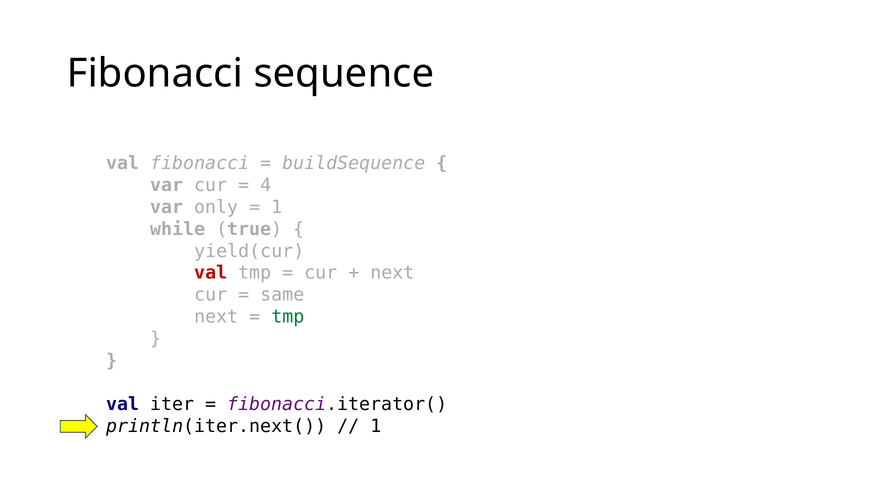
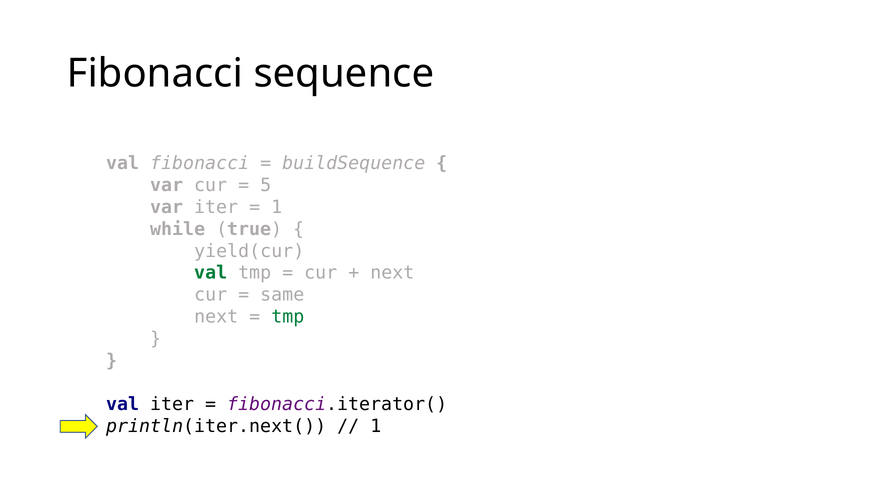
4: 4 -> 5 (266, 185)
var only: only -> iter (216, 207)
val colour: red -> green (211, 273)
